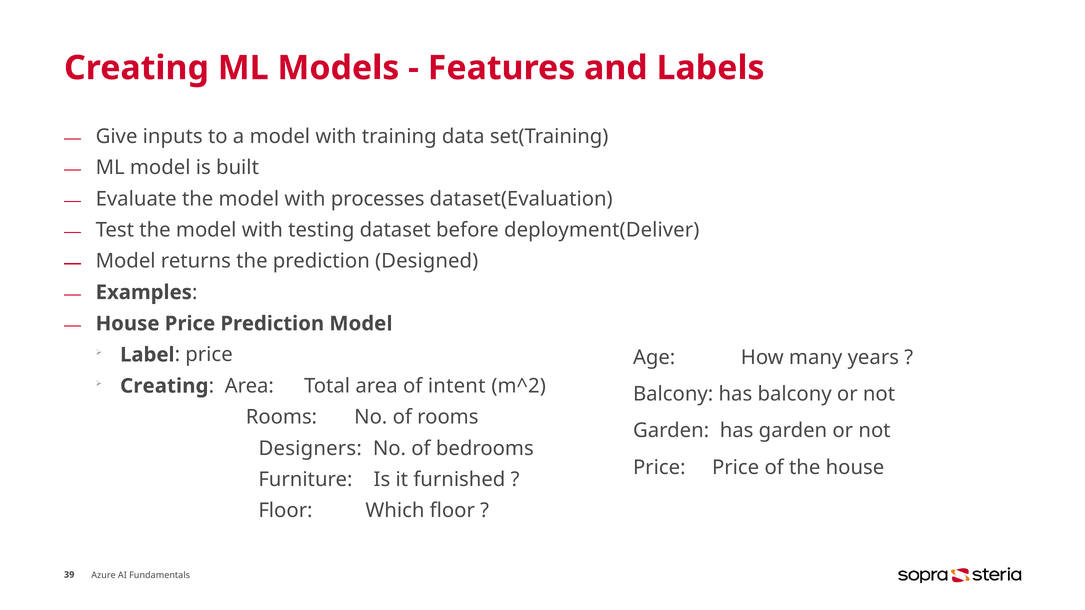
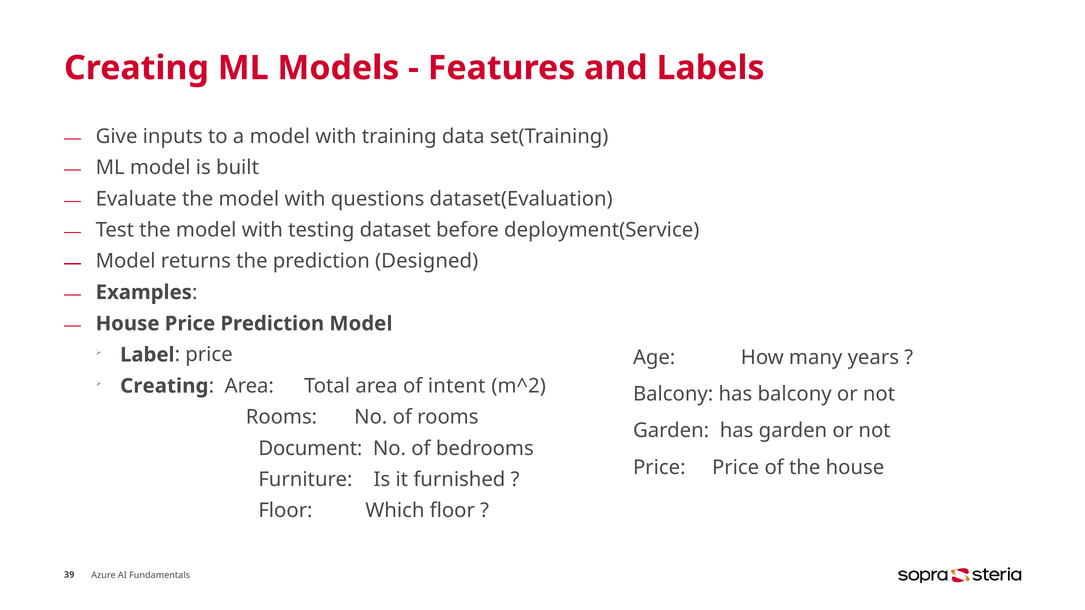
processes: processes -> questions (378, 199)
deployment(Deliver: deployment(Deliver -> deployment(Service (602, 230)
Designers: Designers -> Document (310, 449)
